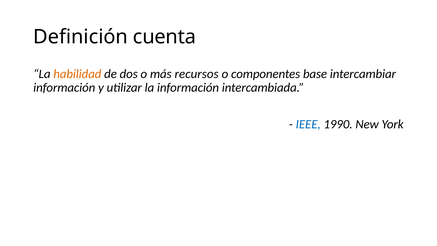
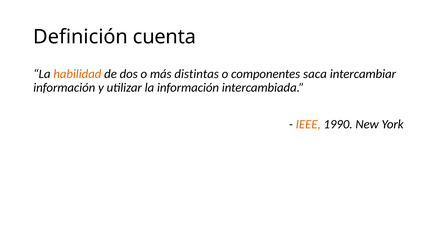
recursos: recursos -> distintas (197, 74)
base: base -> saca (315, 74)
IEEE colour: blue -> orange (308, 124)
